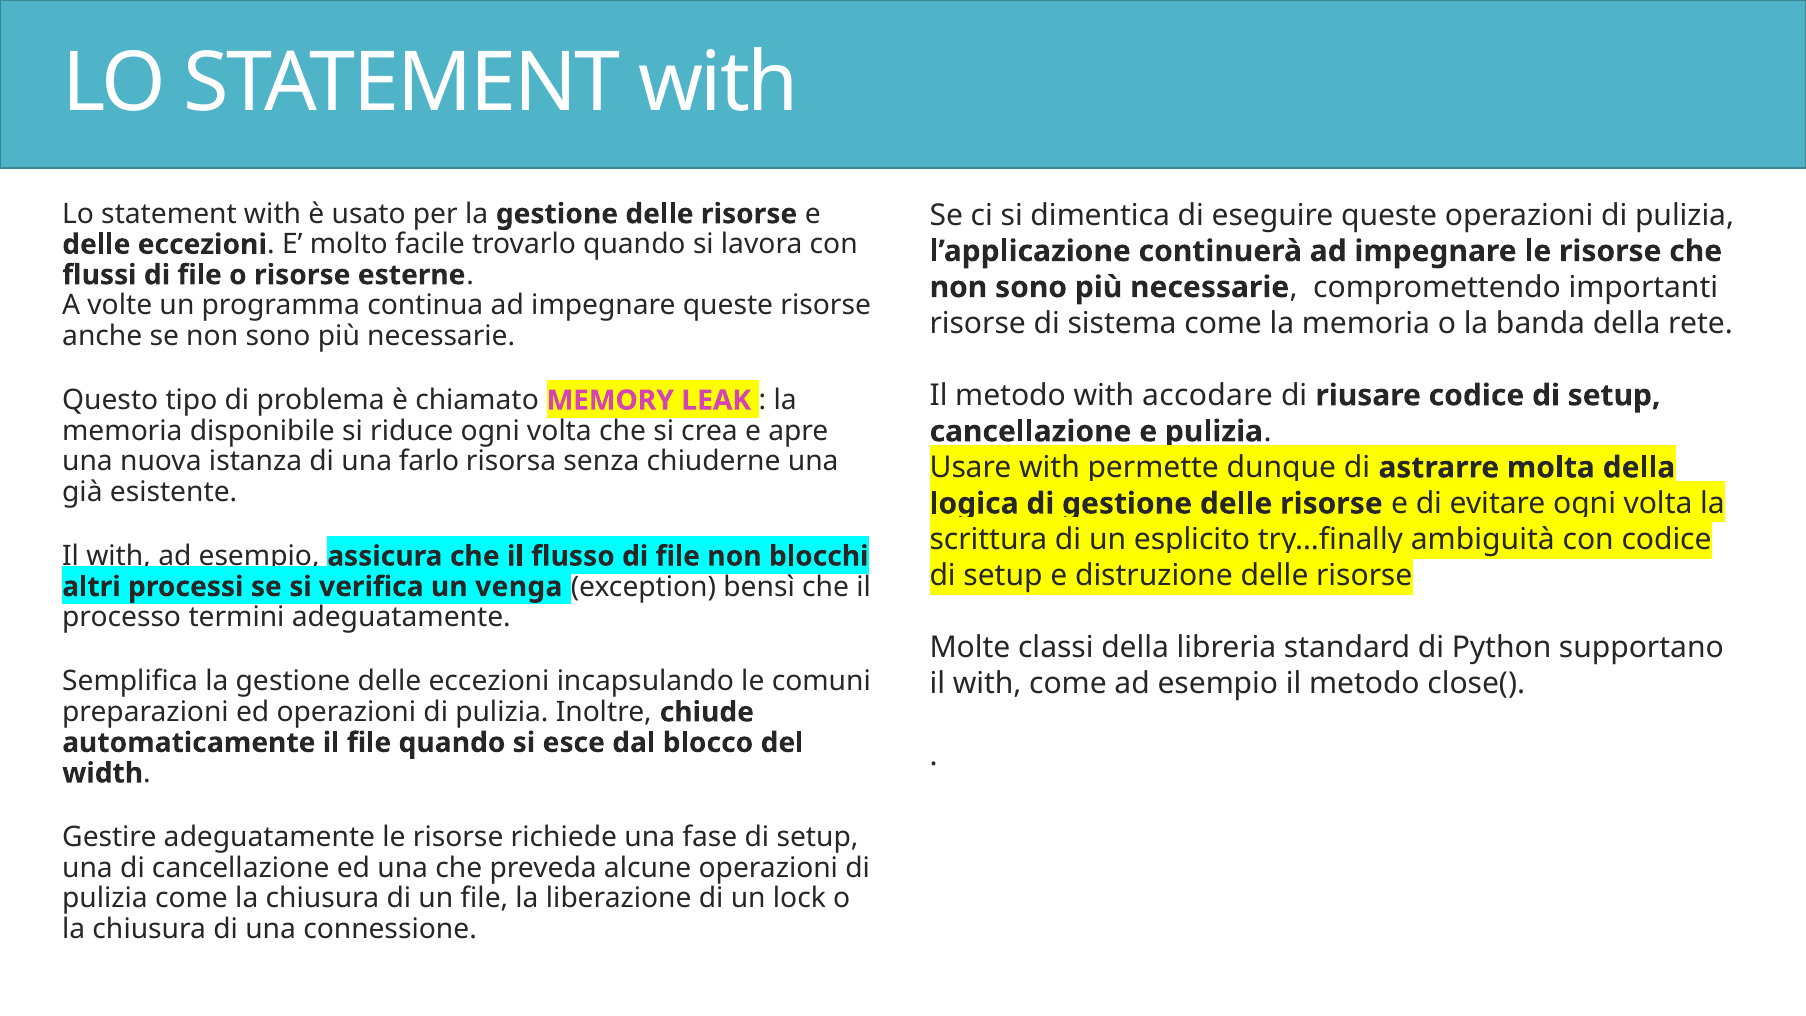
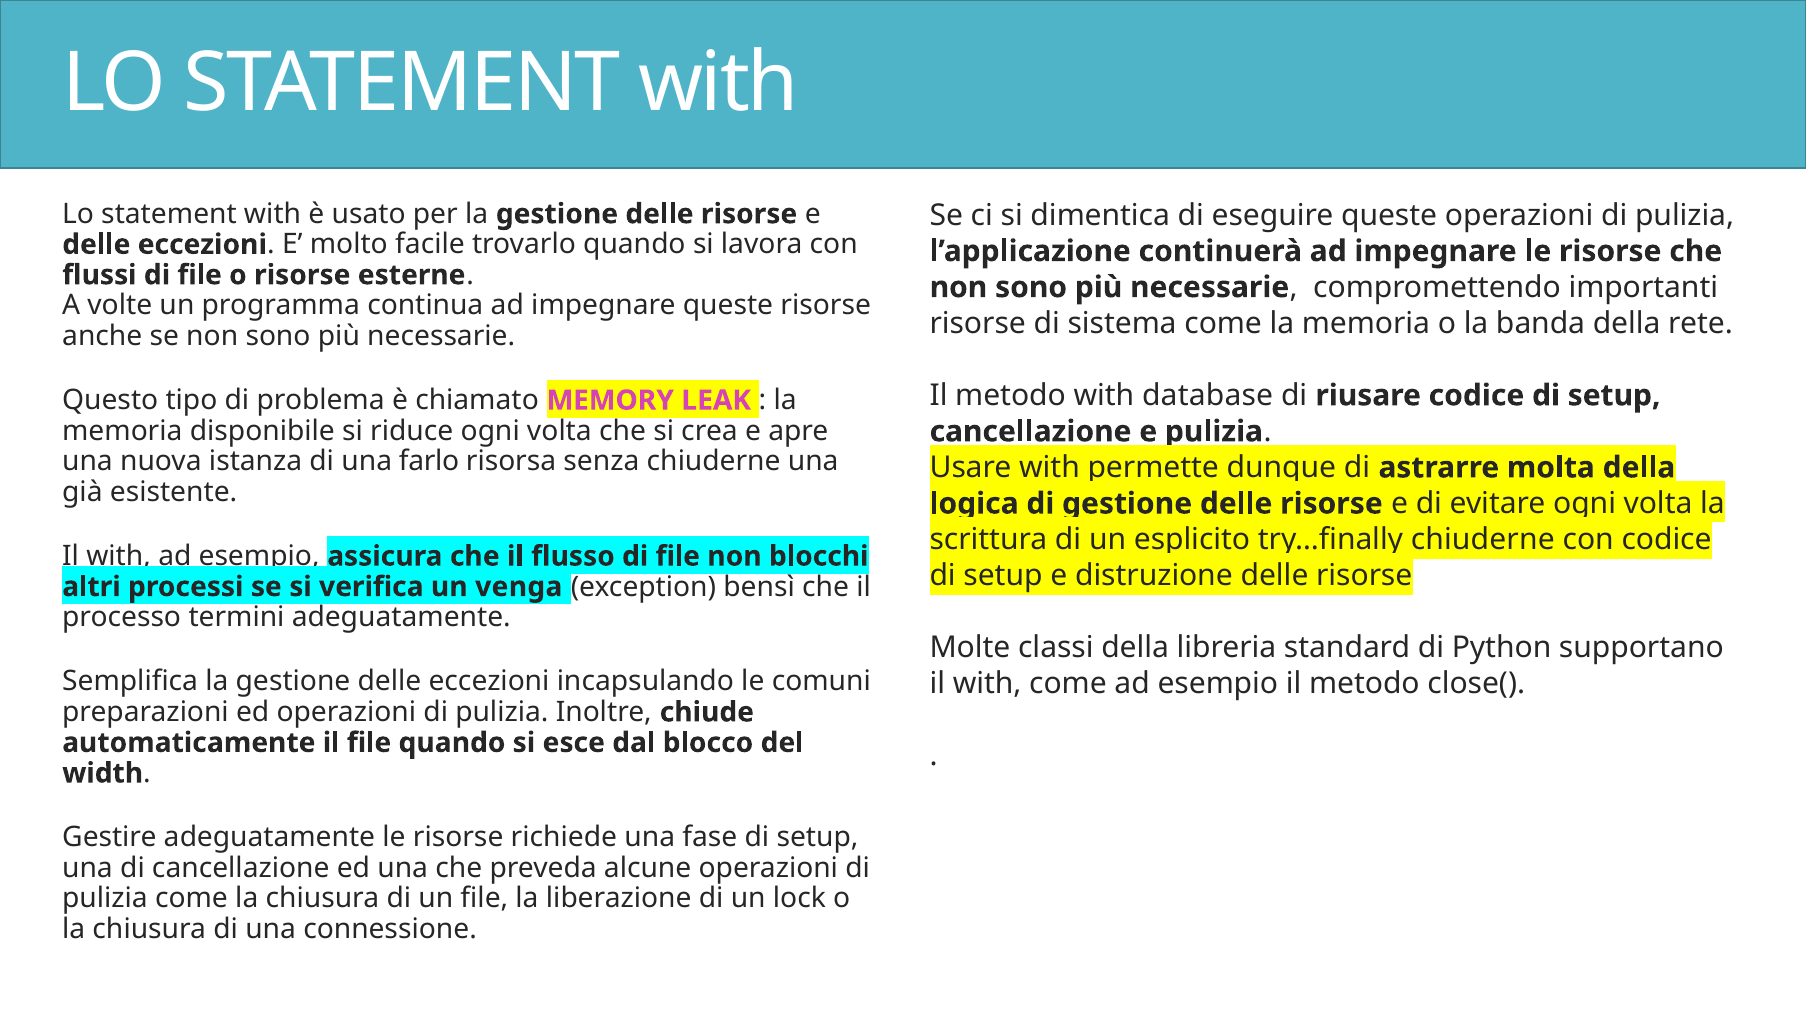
accodare: accodare -> database (1208, 395)
ambiguità: ambiguità -> chiuderne (1483, 540)
